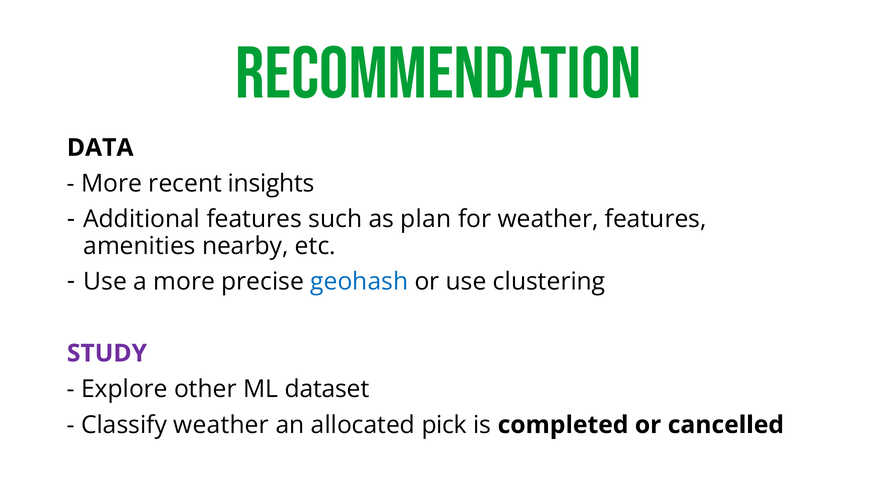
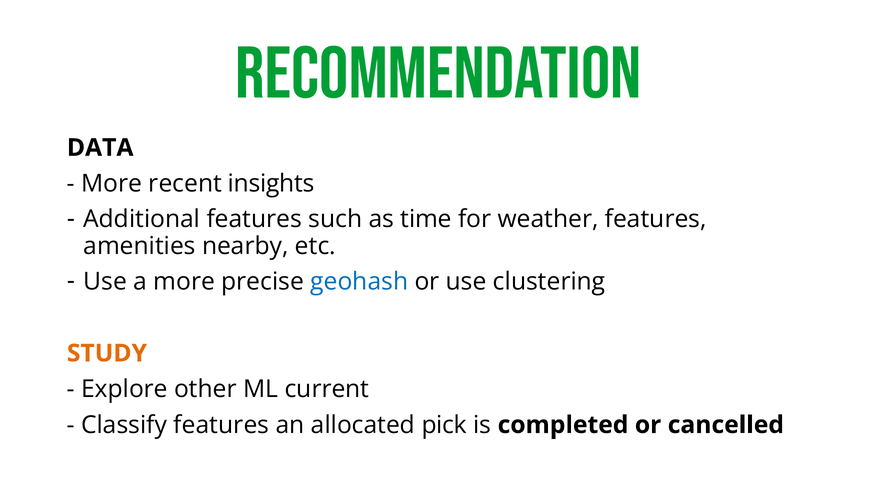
plan: plan -> time (426, 219)
STUDY colour: purple -> orange (107, 354)
dataset: dataset -> current (327, 389)
Classify weather: weather -> features (221, 425)
